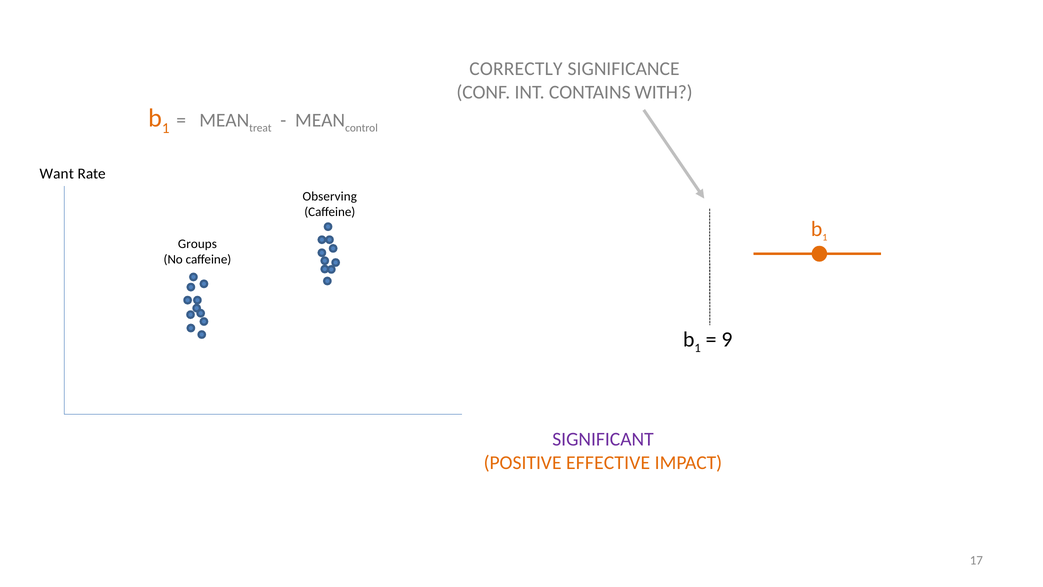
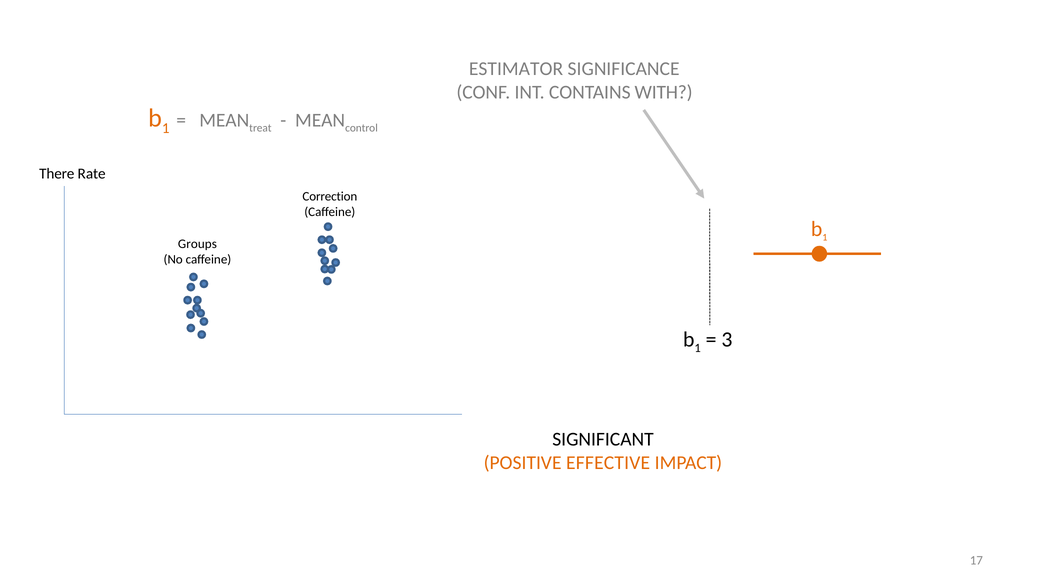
CORRECTLY: CORRECTLY -> ESTIMATOR (516, 69)
Want: Want -> There (57, 174)
Observing: Observing -> Correction (330, 196)
9: 9 -> 3 (727, 340)
SIGNIFICANT colour: purple -> black (603, 439)
